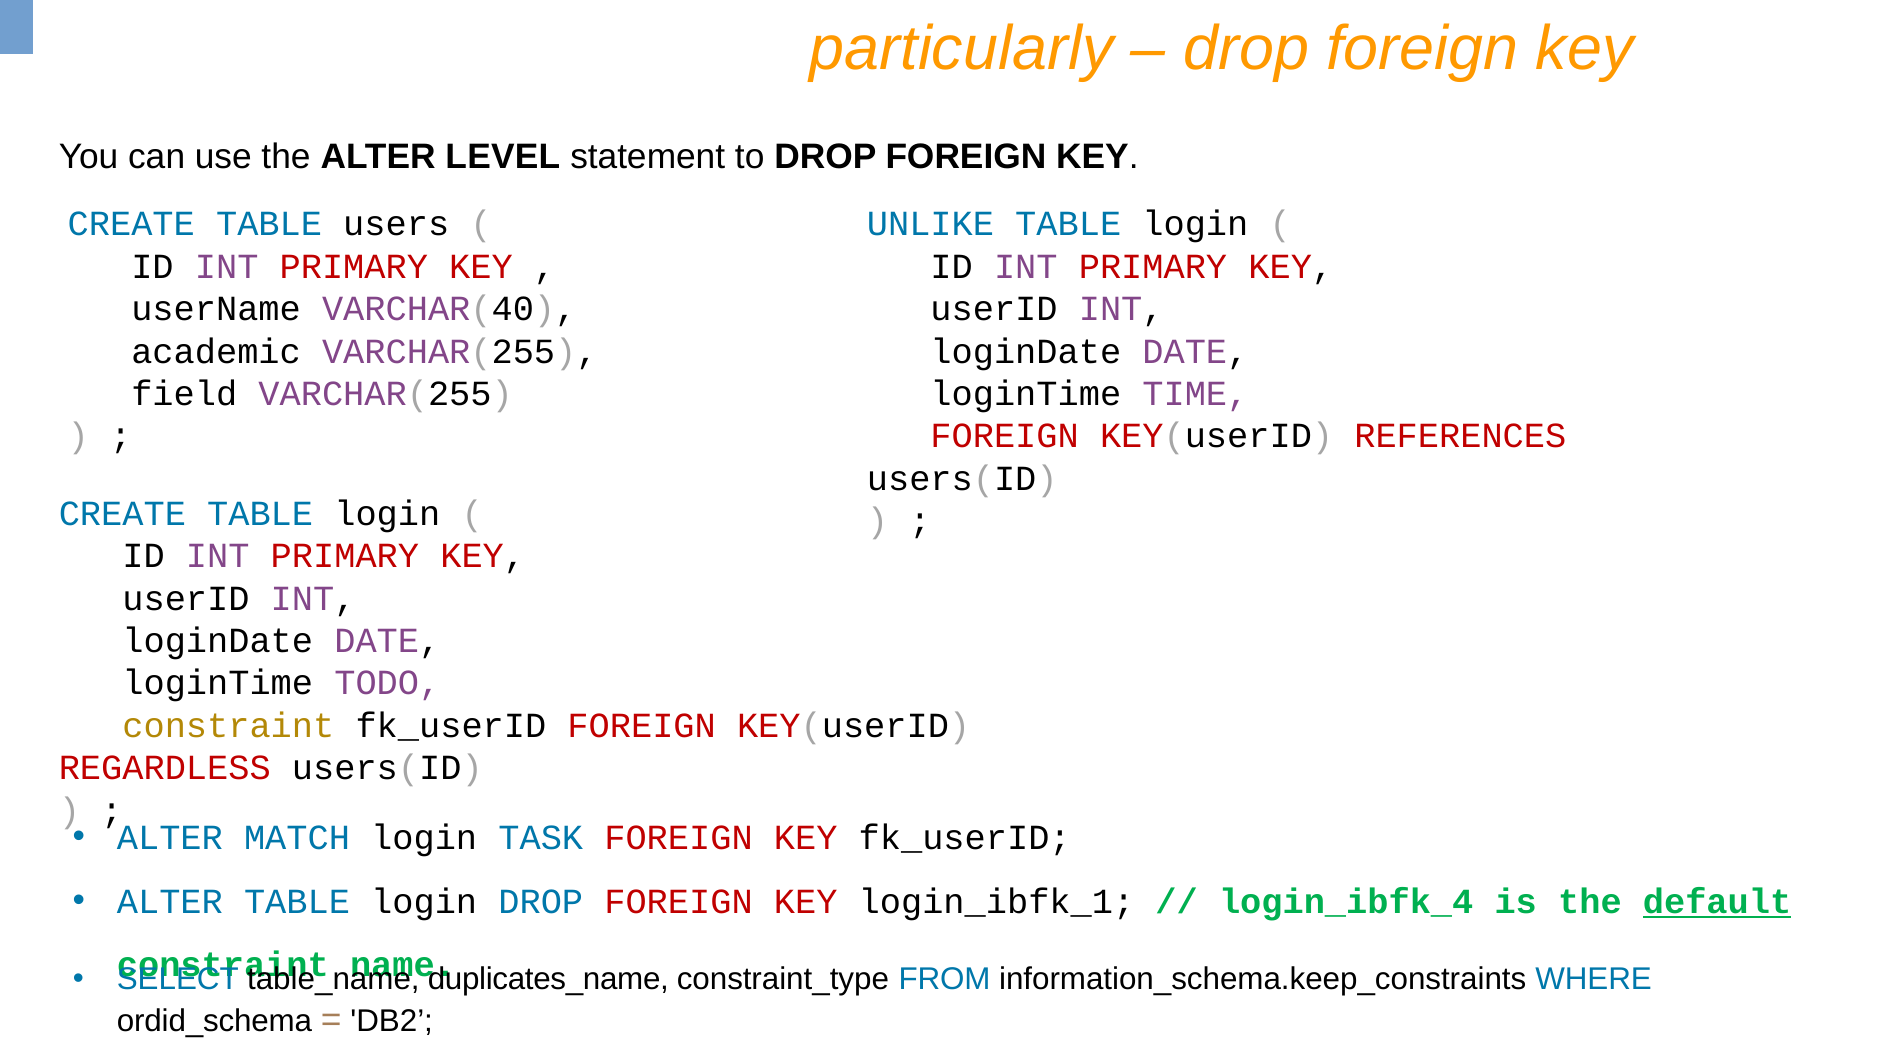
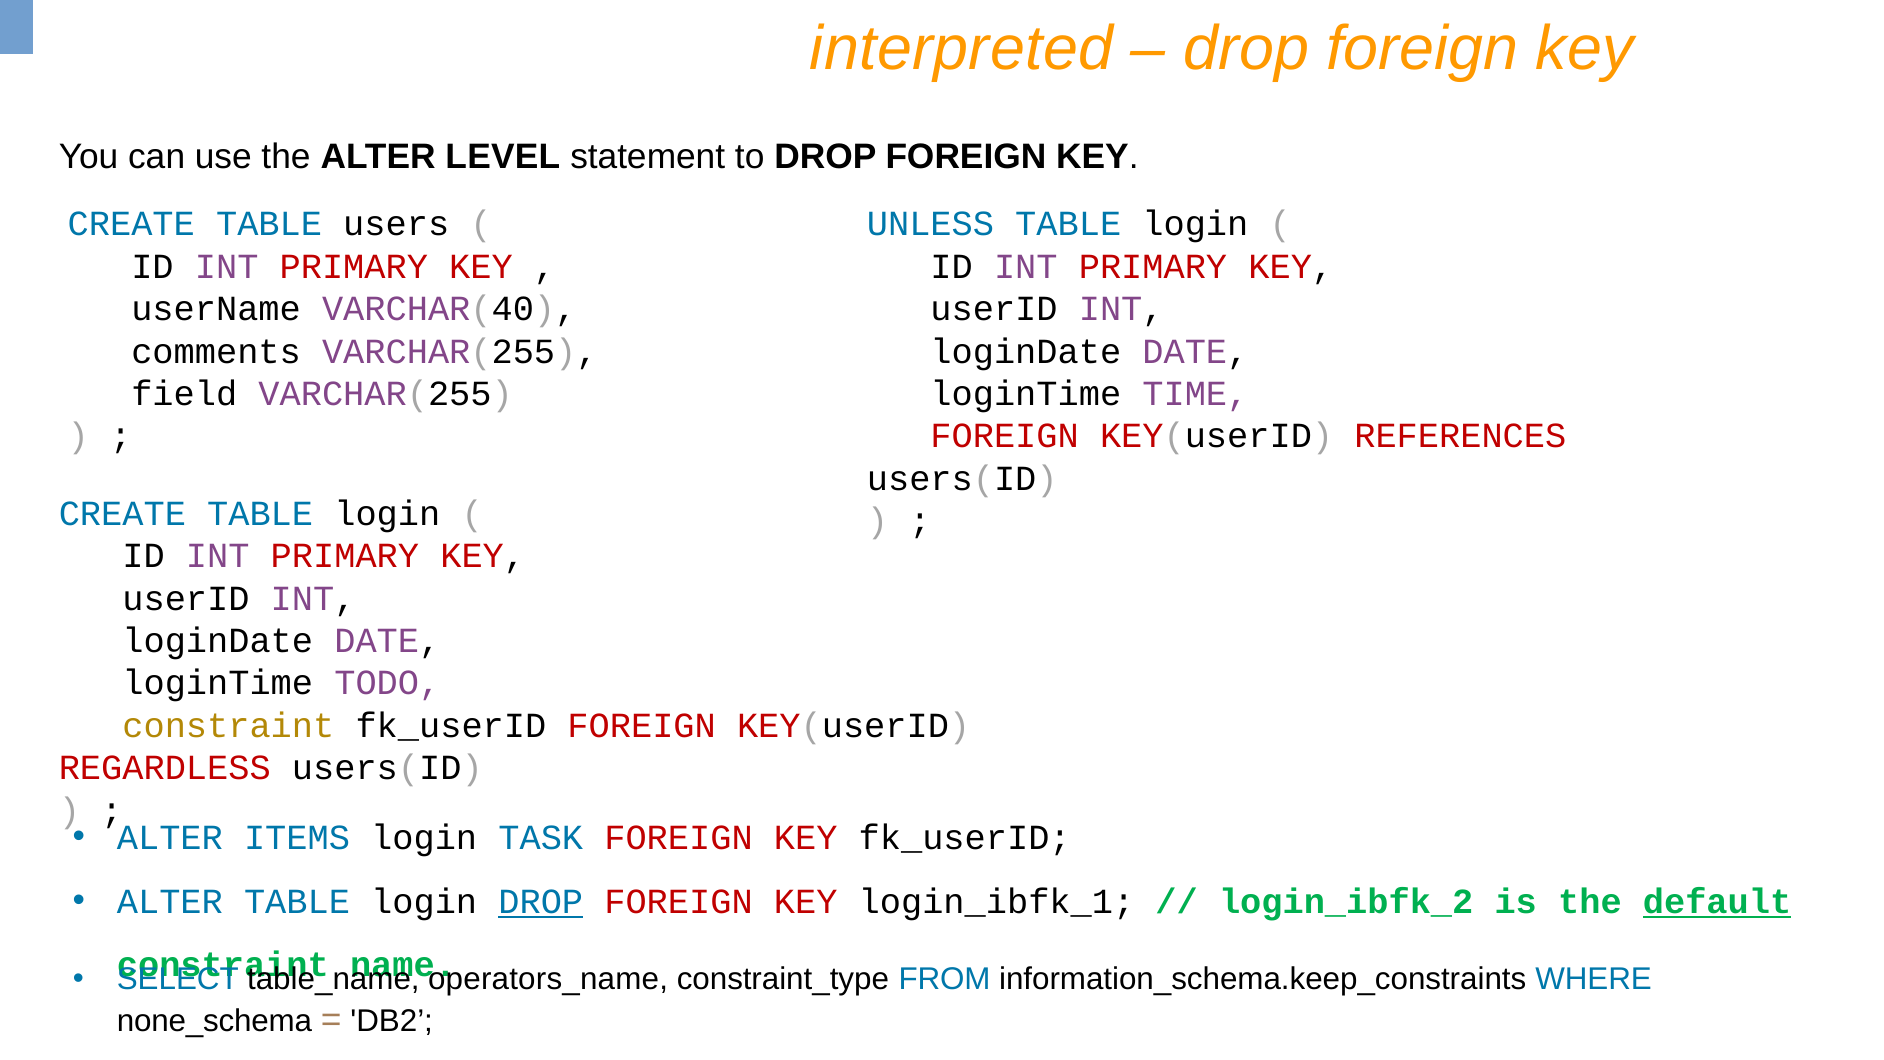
particularly: particularly -> interpreted (962, 49)
UNLIKE: UNLIKE -> UNLESS (930, 224)
academic: academic -> comments (216, 351)
MATCH: MATCH -> ITEMS (297, 838)
DROP underline: none -> present (541, 901)
login_ibfk_4: login_ibfk_4 -> login_ibfk_2 (1346, 901)
duplicates_name: duplicates_name -> operators_name (548, 979)
ordid_schema: ordid_schema -> none_schema (214, 1021)
